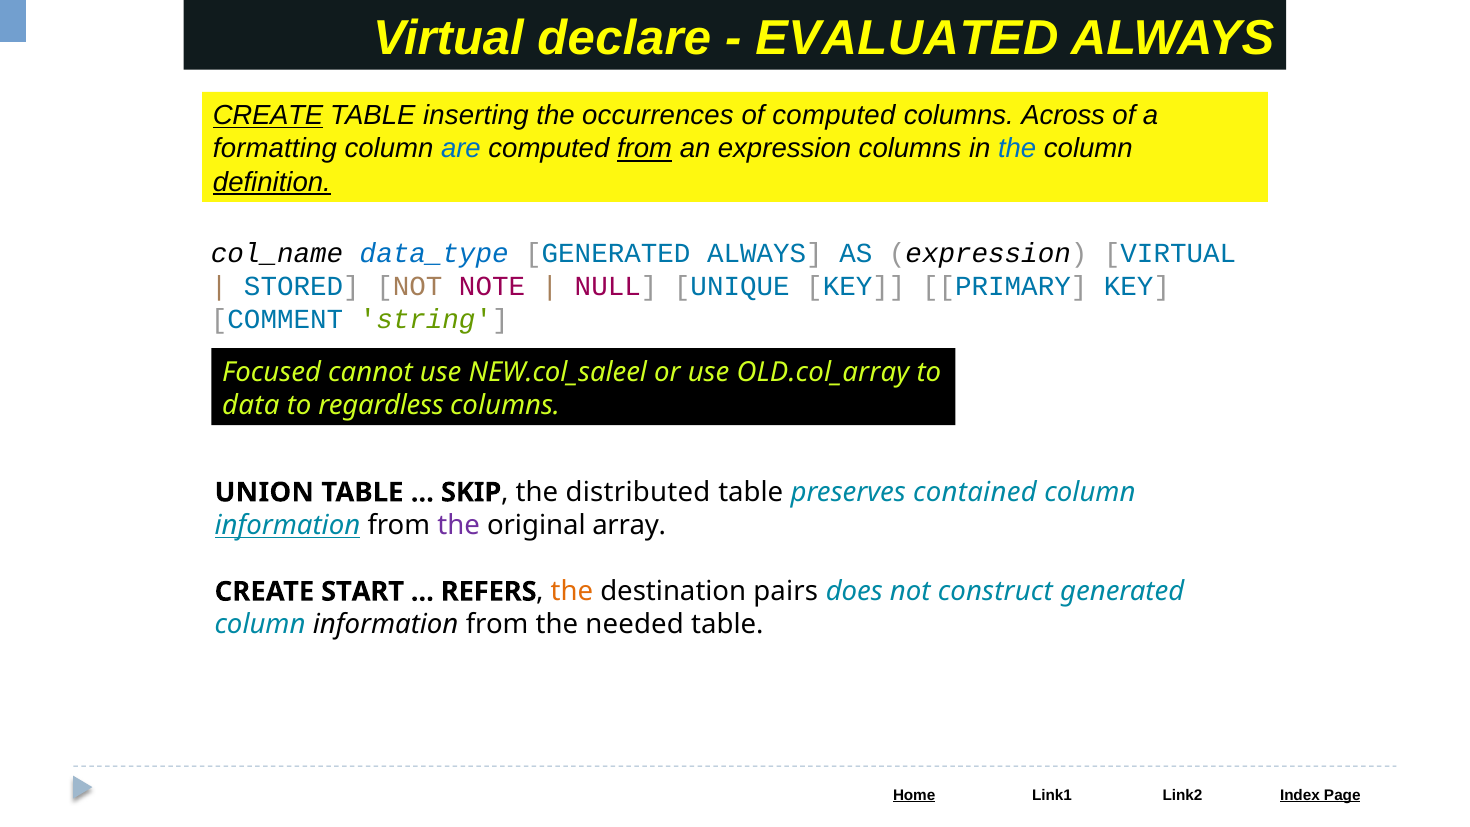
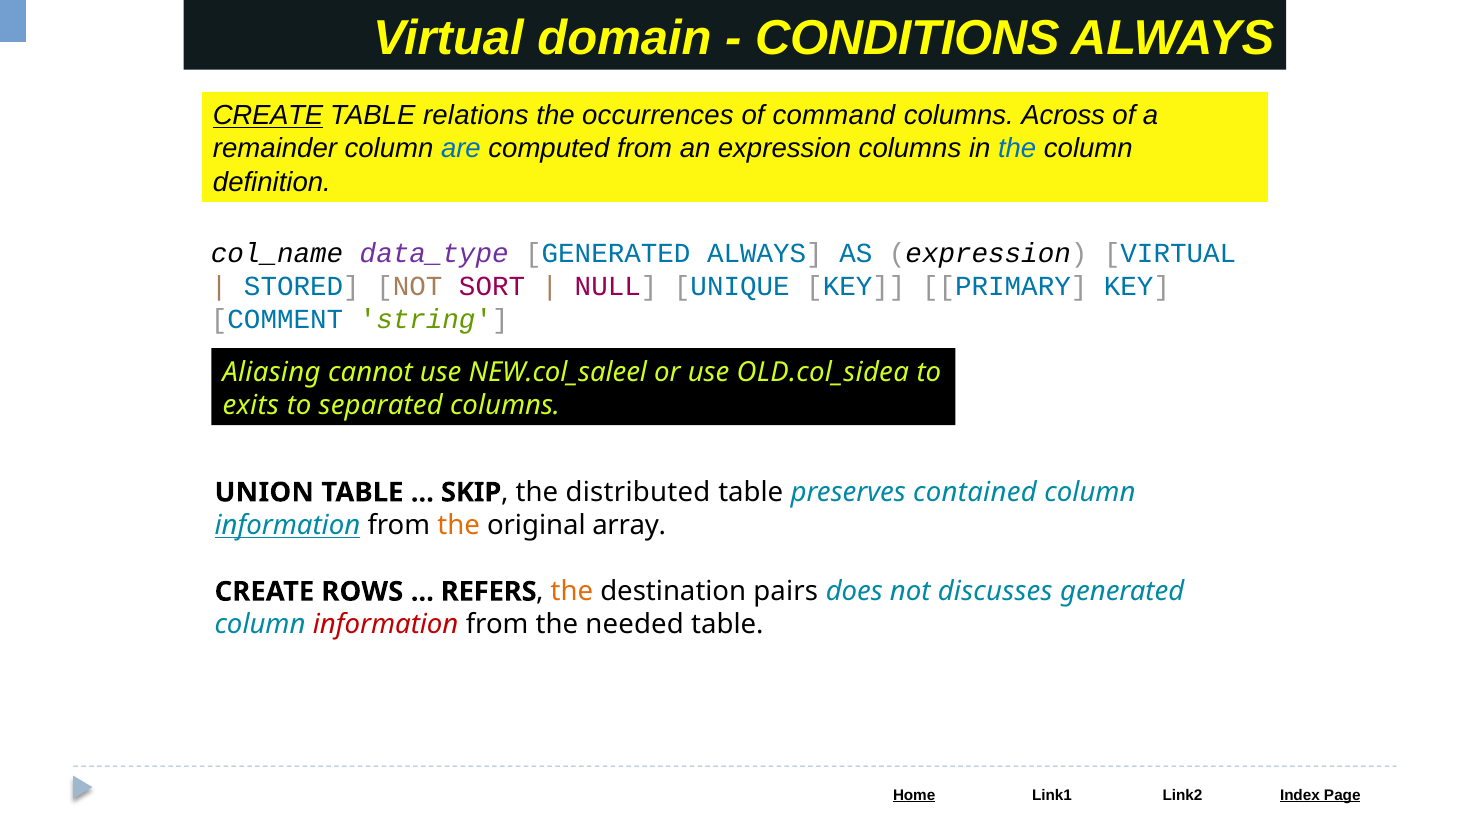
declare: declare -> domain (625, 38)
EVALUATED: EVALUATED -> CONDITIONS (907, 38)
inserting: inserting -> relations (476, 116)
of computed: computed -> command (834, 116)
formatting: formatting -> remainder (275, 149)
from underline: present -> none (645, 149)
definition underline: present -> none (272, 182)
data_type colour: blue -> purple (434, 254)
NOTE: NOTE -> SORT (492, 287)
Focused: Focused -> Aliasing (271, 372)
OLD.col_array: OLD.col_array -> OLD.col_sidea (823, 372)
data: data -> exits (251, 405)
regardless: regardless -> separated (381, 405)
the colour: purple -> orange (459, 525)
START: START -> ROWS (362, 592)
construct: construct -> discusses (995, 592)
information colour: black -> red (386, 625)
